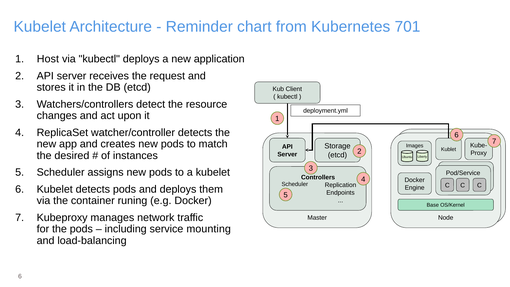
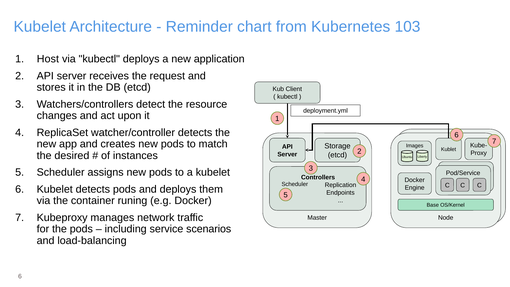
701: 701 -> 103 (407, 27)
mounting: mounting -> scenarios (209, 229)
